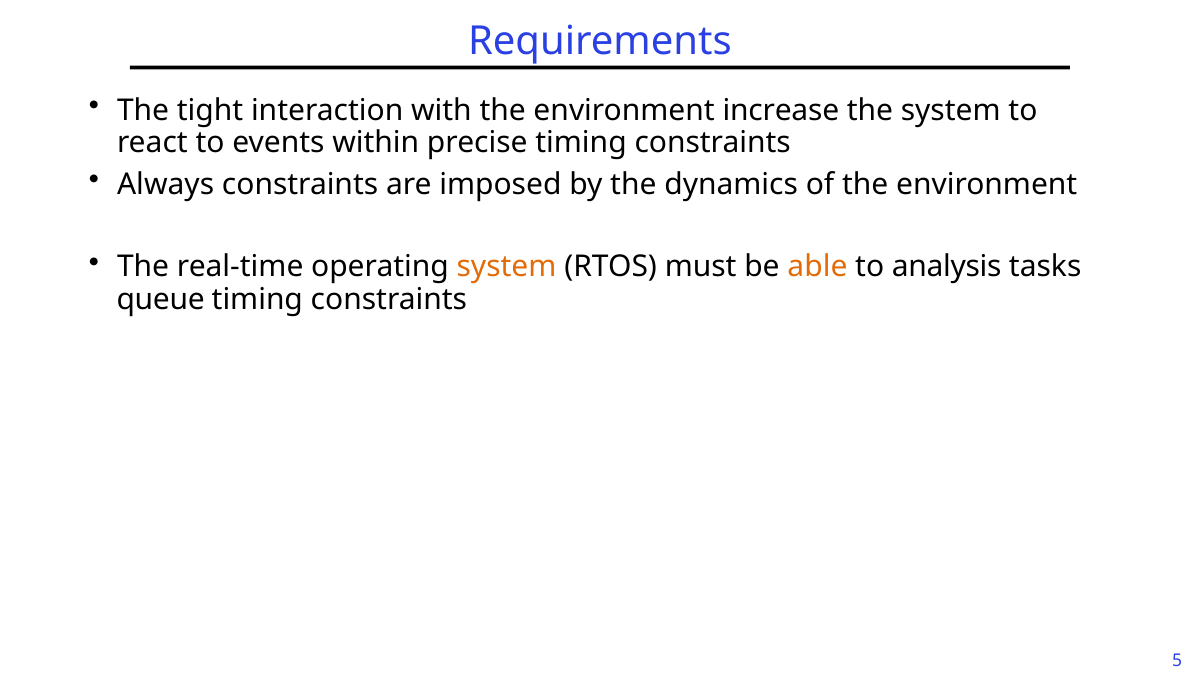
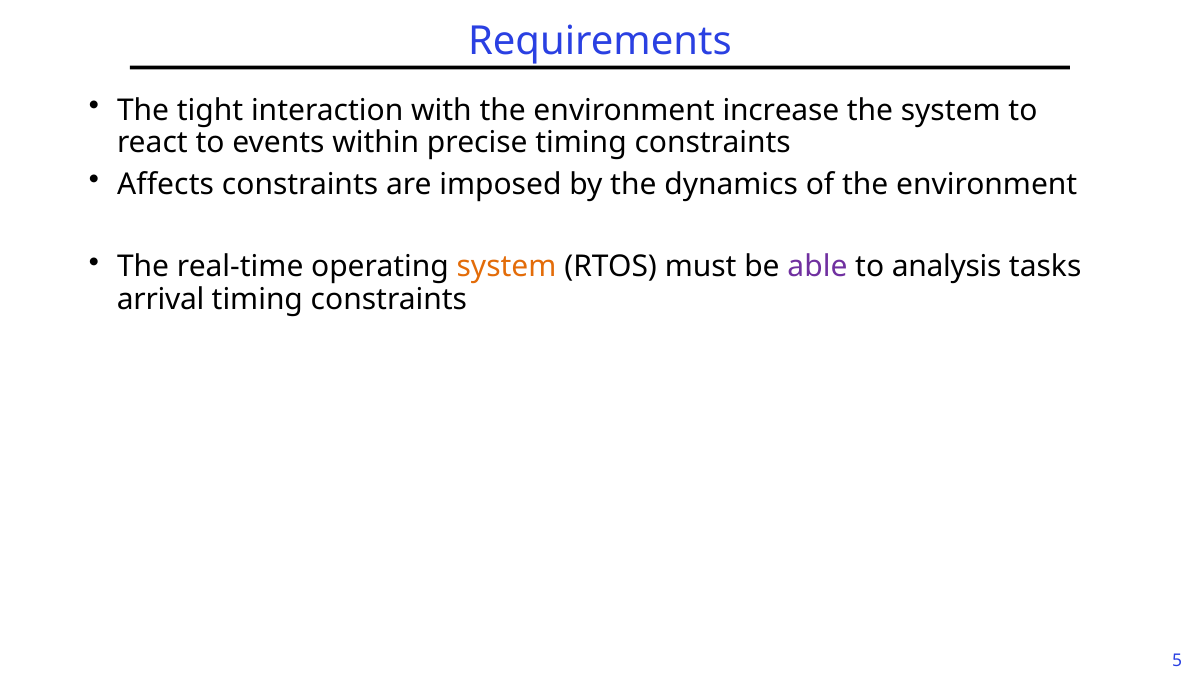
Always: Always -> Affects (166, 184)
able colour: orange -> purple (817, 267)
queue: queue -> arrival (161, 299)
